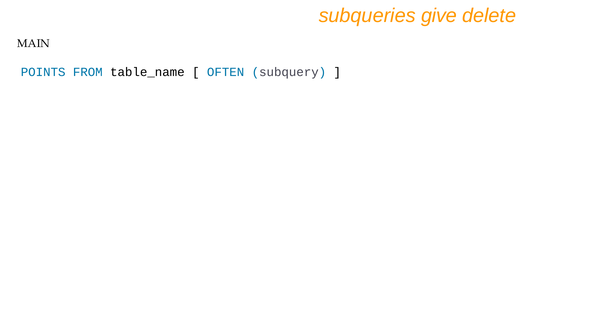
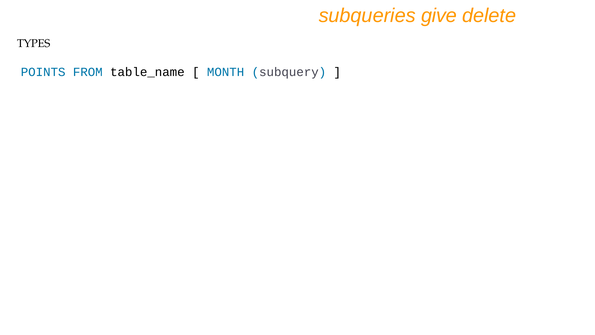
MAIN: MAIN -> TYPES (34, 43)
OFTEN: OFTEN -> MONTH (226, 72)
